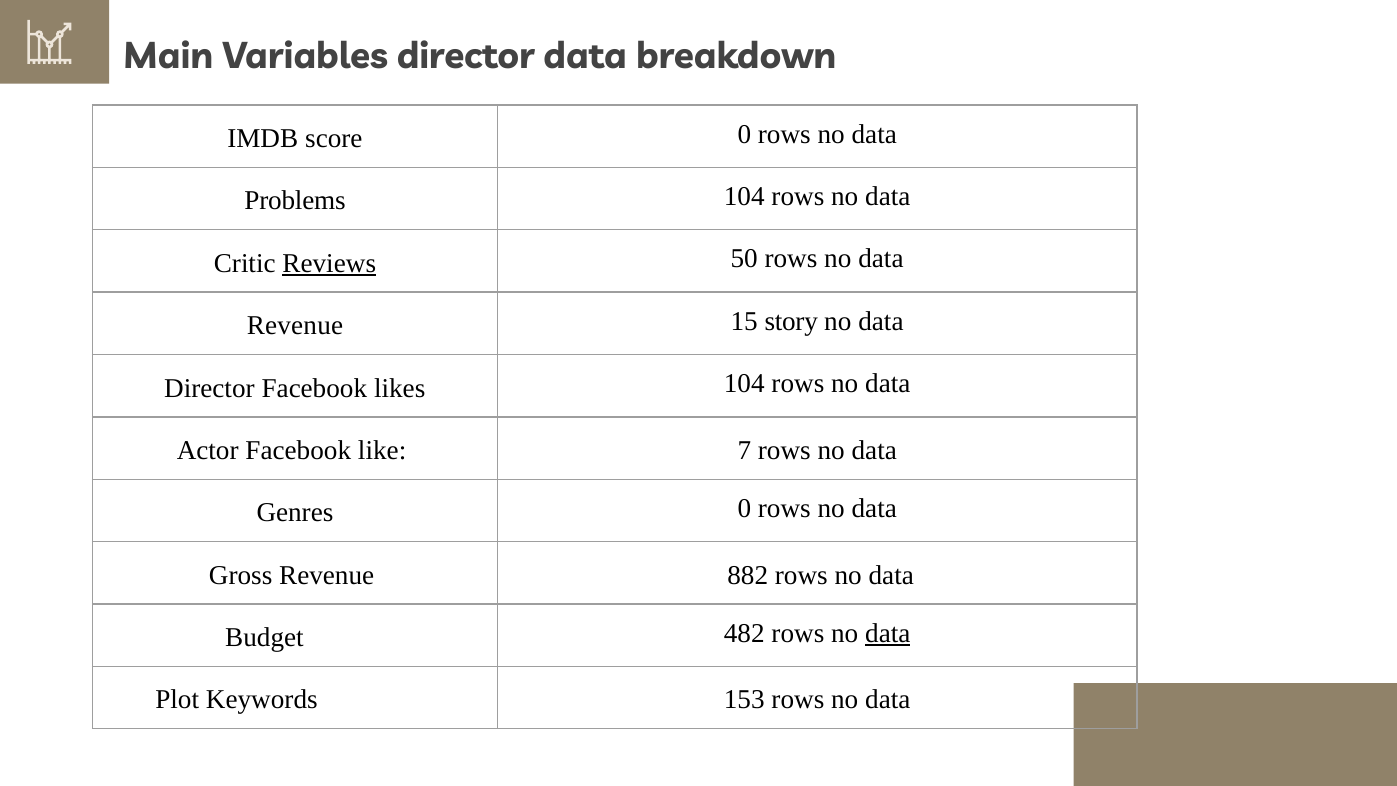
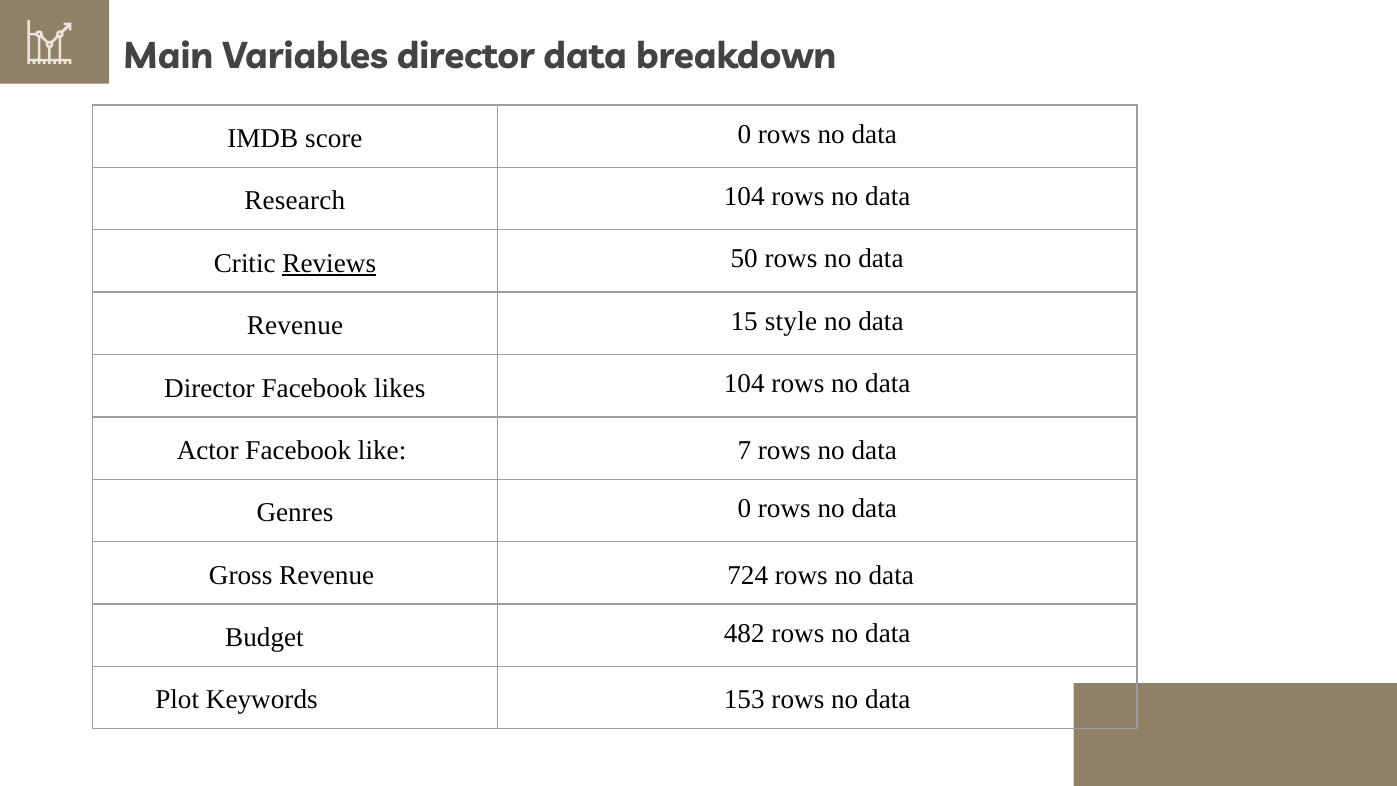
Problems: Problems -> Research (295, 201)
story: story -> style (791, 321)
882: 882 -> 724 (748, 575)
data underline: present -> none (888, 633)
